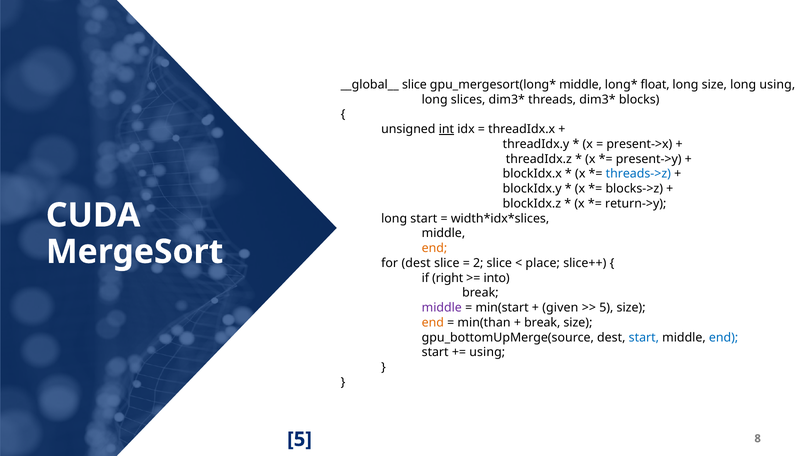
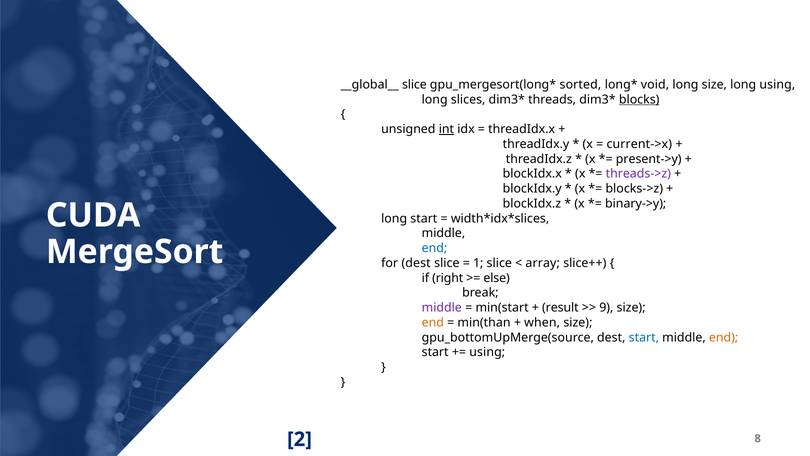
middle: middle -> sorted (580, 85)
float: float -> void (655, 85)
blocks underline: none -> present (639, 99)
present->x: present->x -> current->x (639, 144)
threads->z colour: blue -> purple (638, 174)
return->y: return->y -> binary->y (636, 203)
end colour: orange -> blue (434, 248)
2: 2 -> 1 (478, 263)
place: place -> array (543, 263)
into: into -> else (497, 278)
given: given -> result (560, 307)
5: 5 -> 9 (606, 307)
break: break -> when (542, 322)
end colour: blue -> orange (724, 337)
5: 5 -> 2 (300, 439)
